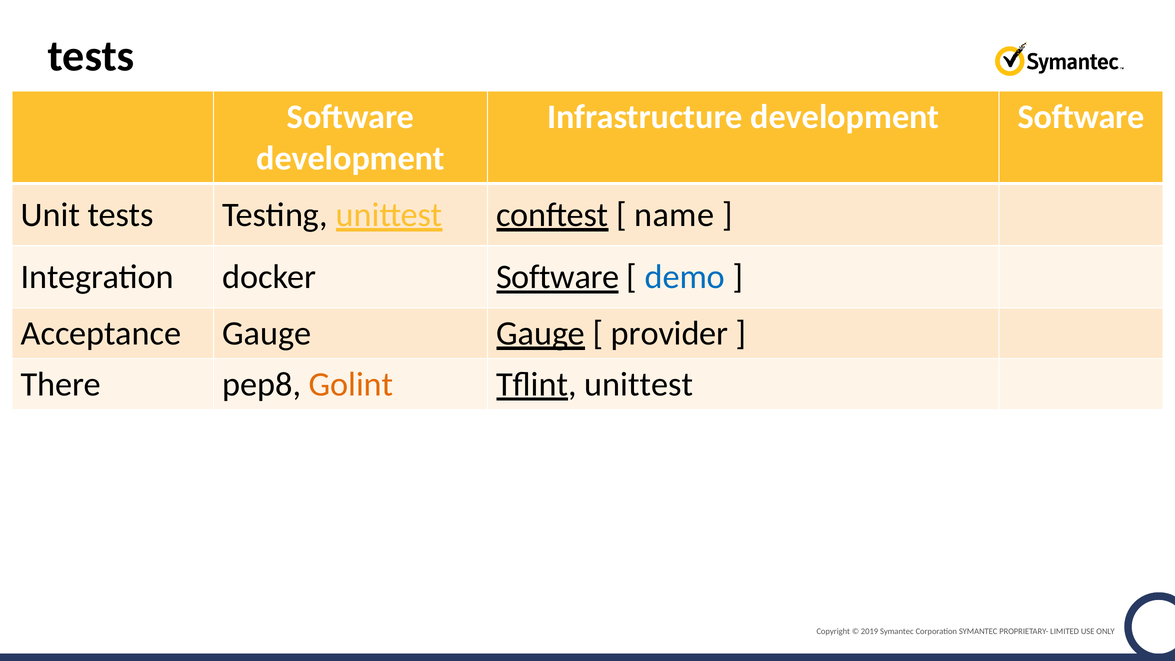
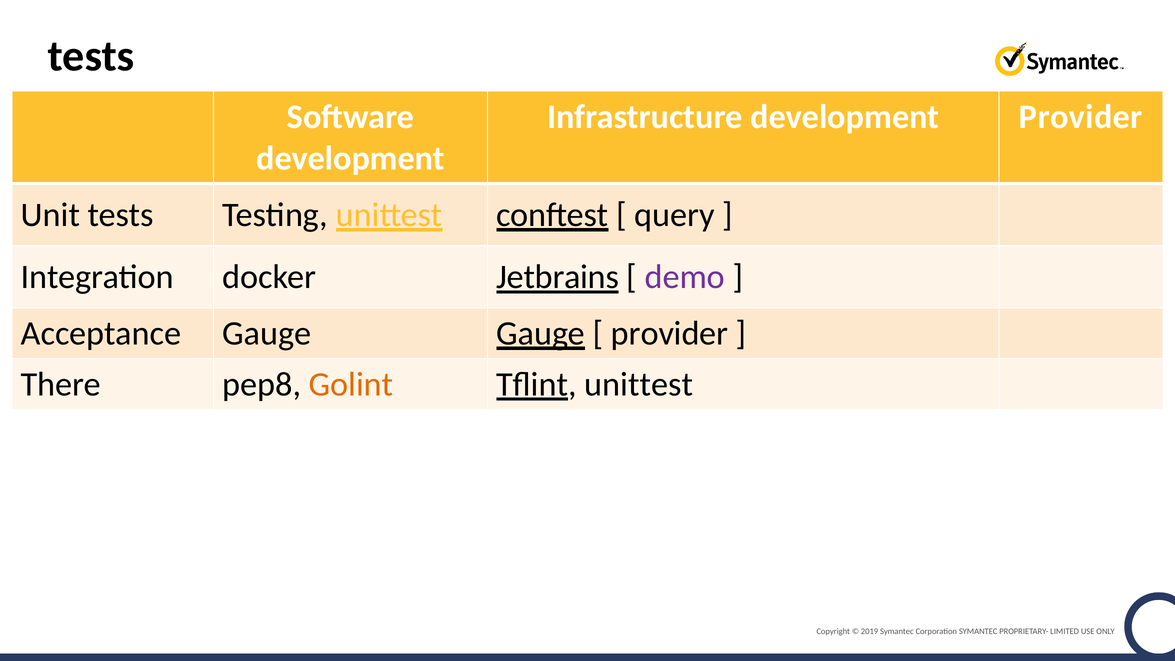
development Software: Software -> Provider (1081, 117)
name: name -> query (674, 215)
docker Software: Software -> Jetbrains (558, 277)
demo colour: blue -> purple (685, 277)
